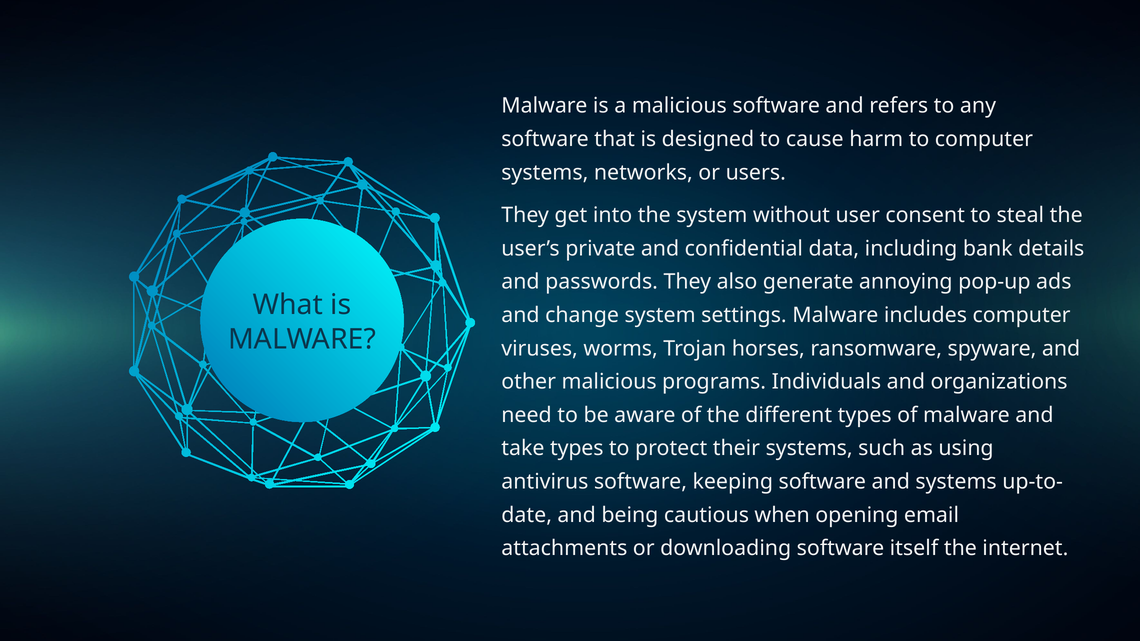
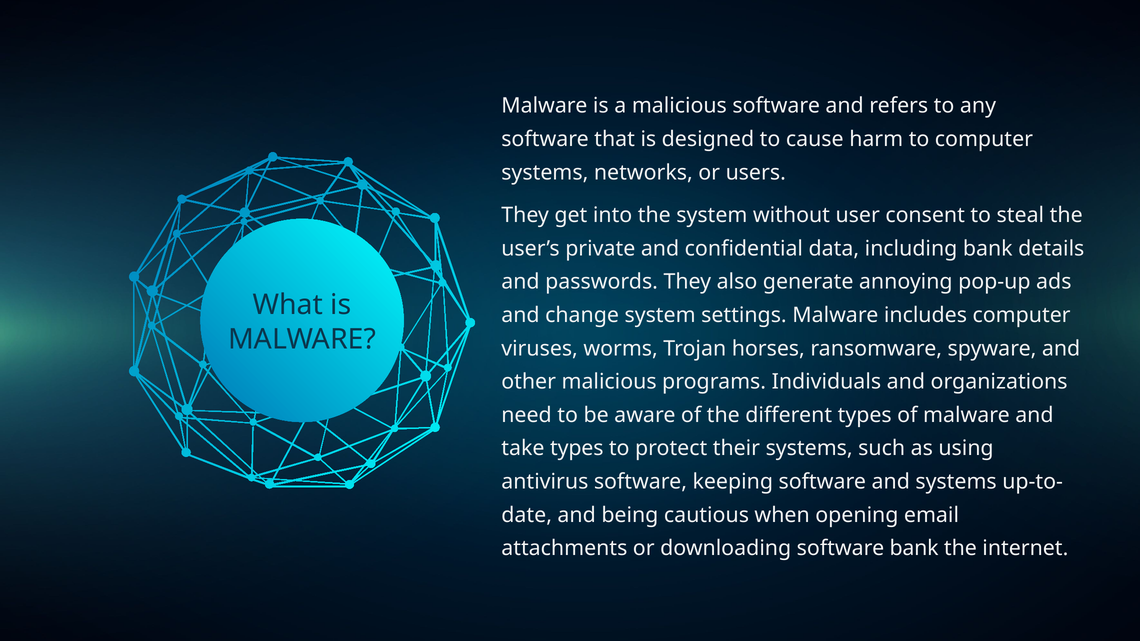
software itself: itself -> bank (914, 549)
